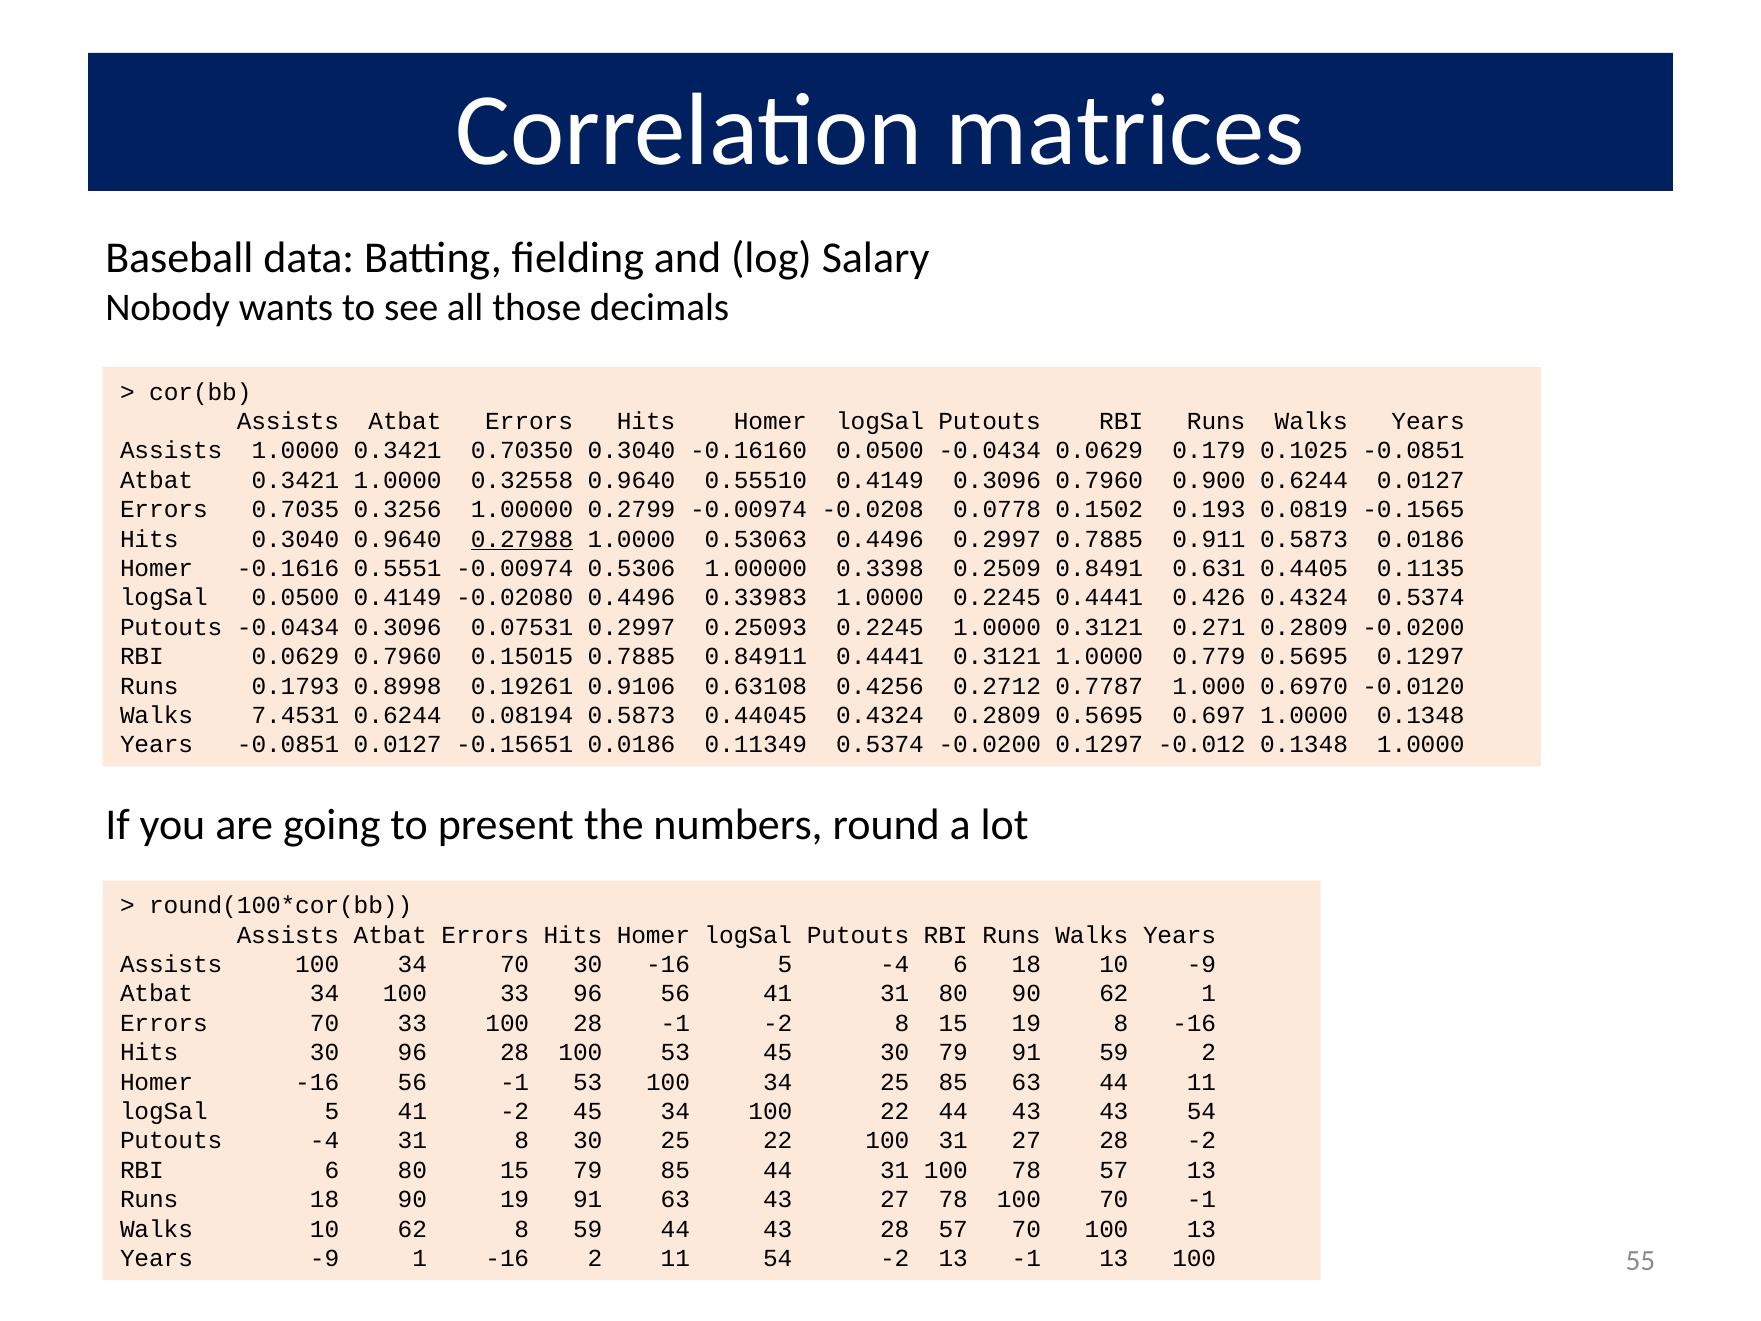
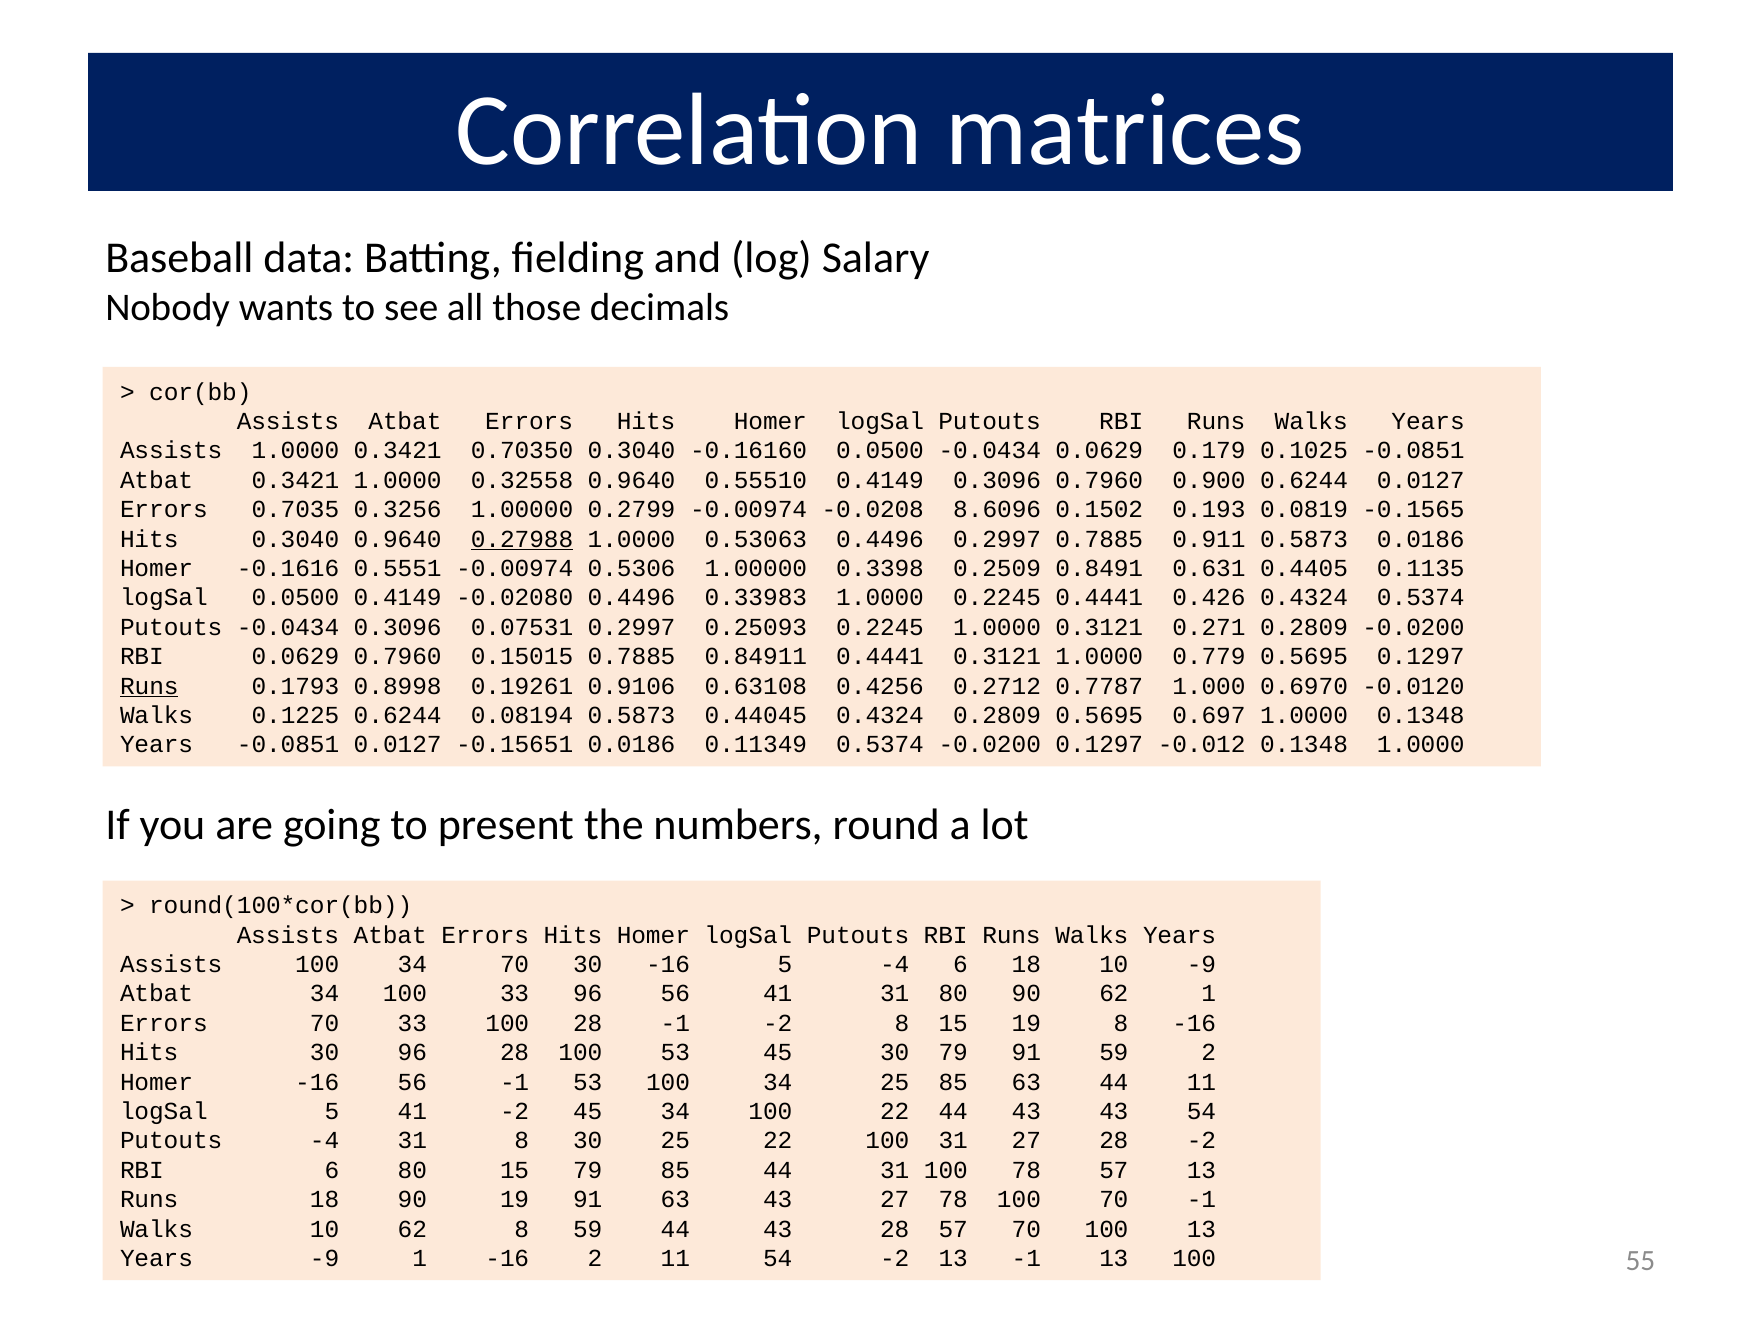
0.0778: 0.0778 -> 8.6096 (997, 509)
Runs underline: none -> present (149, 686)
7.4531: 7.4531 -> 0.1225 (295, 715)
